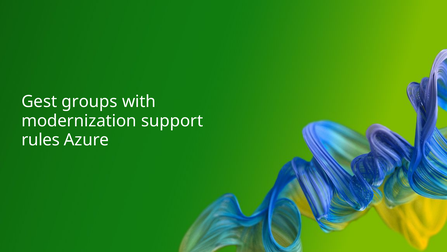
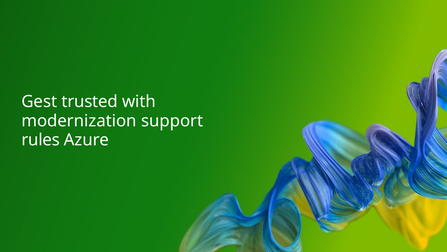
groups: groups -> trusted (90, 101)
